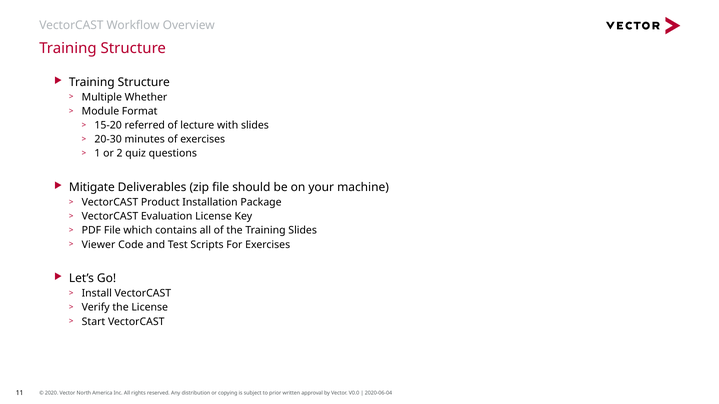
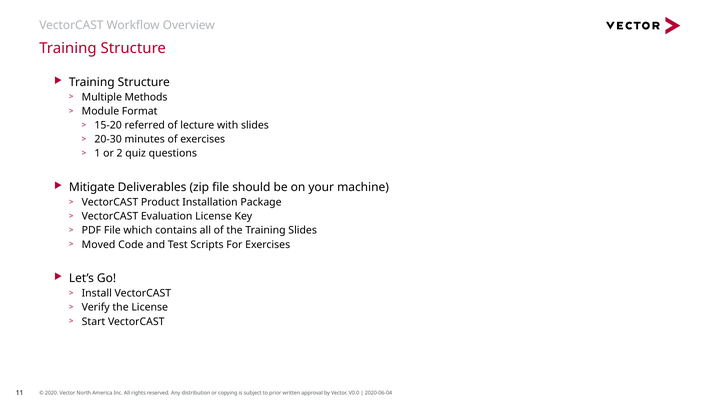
Whether: Whether -> Methods (146, 97)
Viewer: Viewer -> Moved (99, 245)
